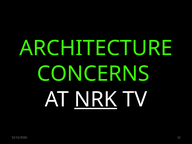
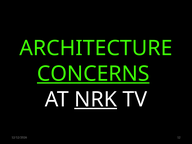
CONCERNS underline: none -> present (93, 74)
